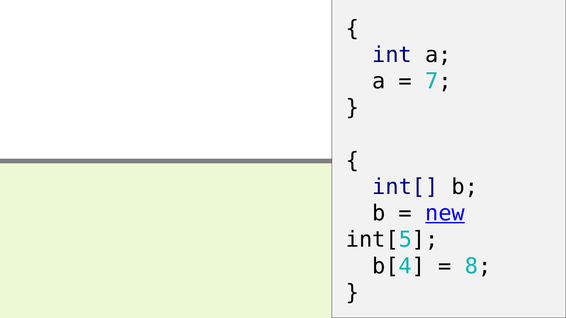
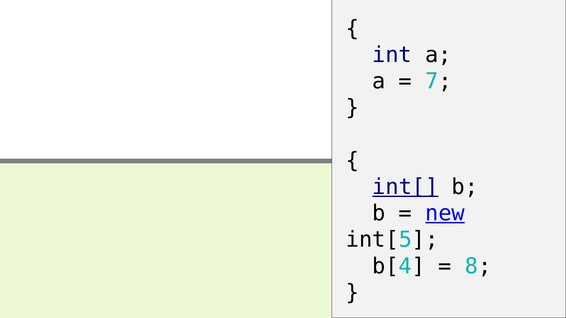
int[ underline: none -> present (405, 187)
